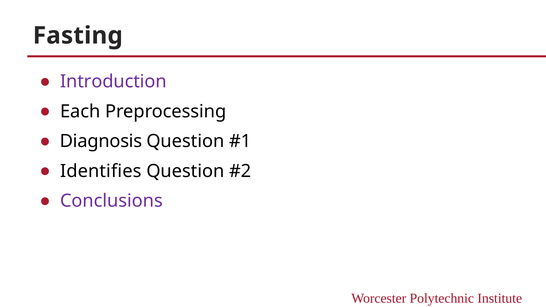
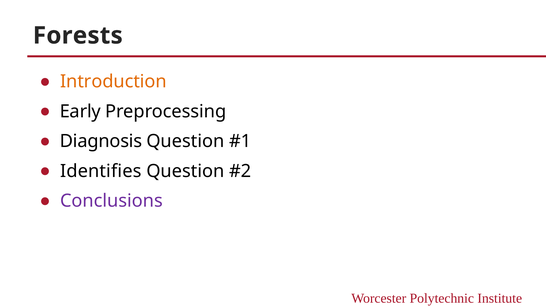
Fasting: Fasting -> Forests (78, 36)
Introduction colour: purple -> orange (113, 82)
Each: Each -> Early (80, 111)
